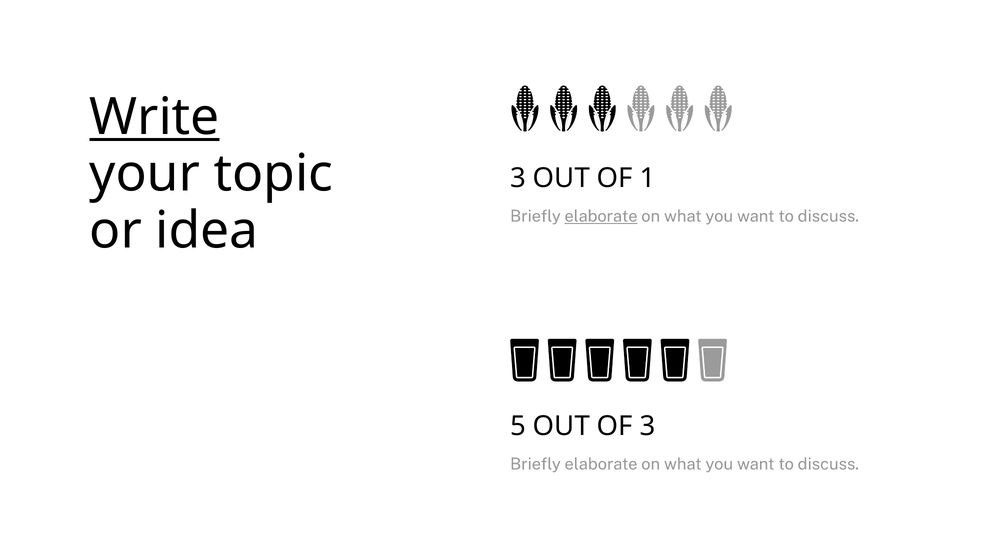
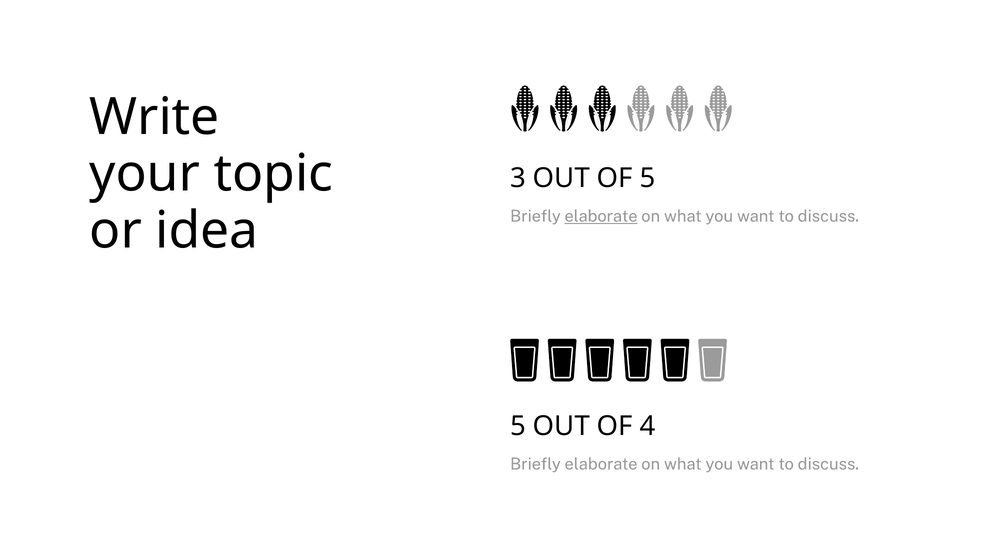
Write underline: present -> none (154, 117)
OF 1: 1 -> 5 (648, 178)
OF 3: 3 -> 4 (648, 426)
